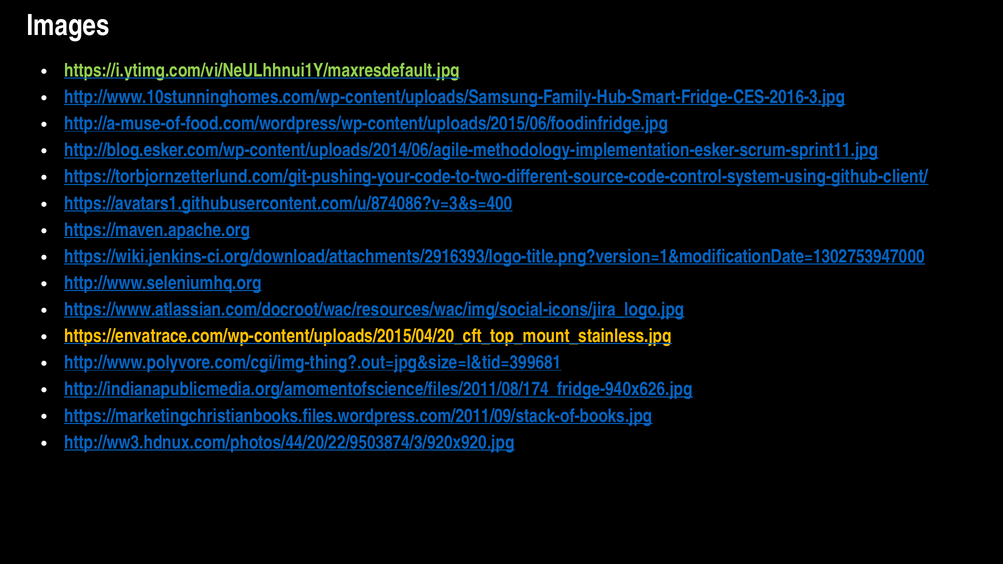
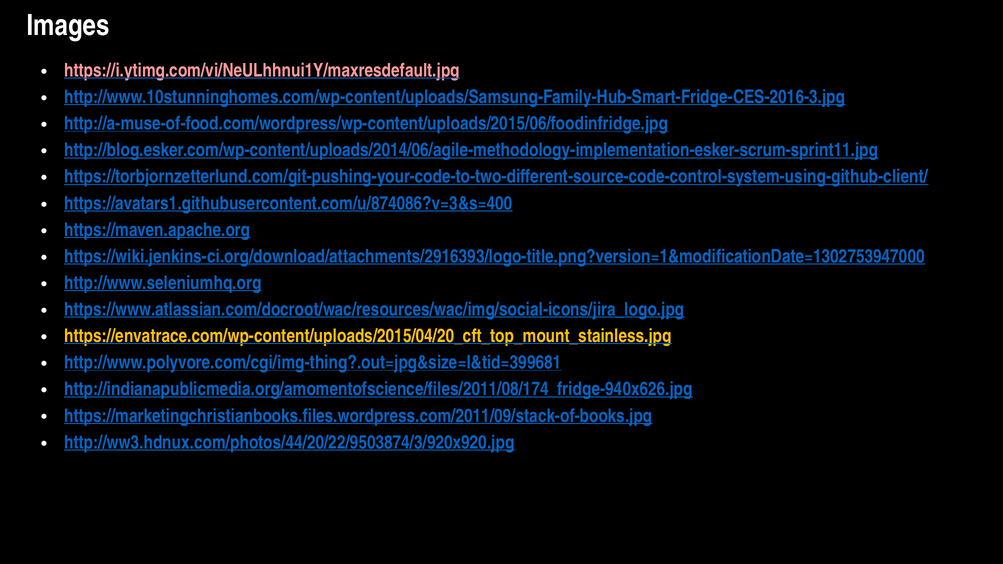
https://i.ytimg.com/vi/NeULhhnui1Y/maxresdefault.jpg colour: light green -> pink (262, 71)
